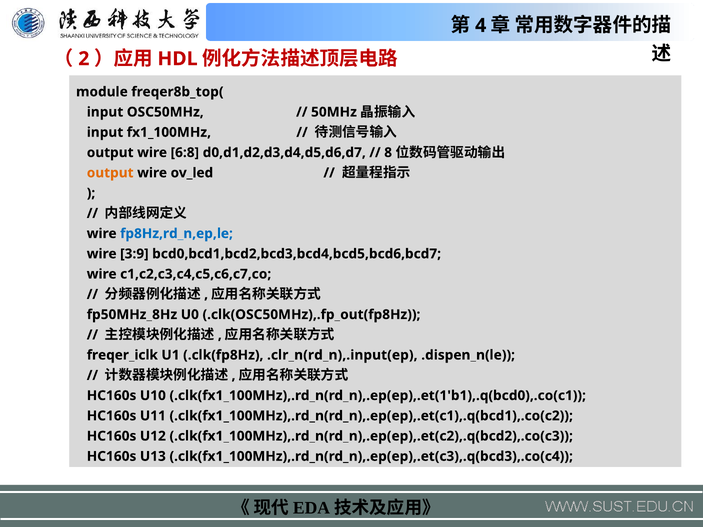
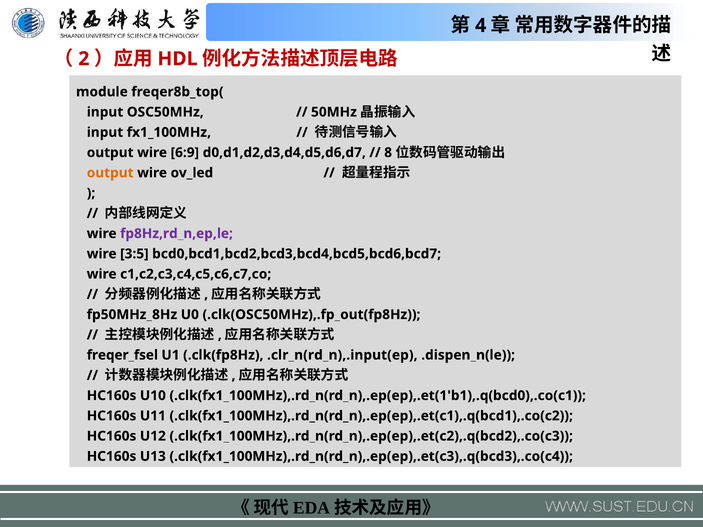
6:8: 6:8 -> 6:9 (185, 153)
fp8Hz,rd_n,ep,le colour: blue -> purple (177, 234)
3:9: 3:9 -> 3:5 (134, 254)
freqer_iclk: freqer_iclk -> freqer_fsel (122, 355)
